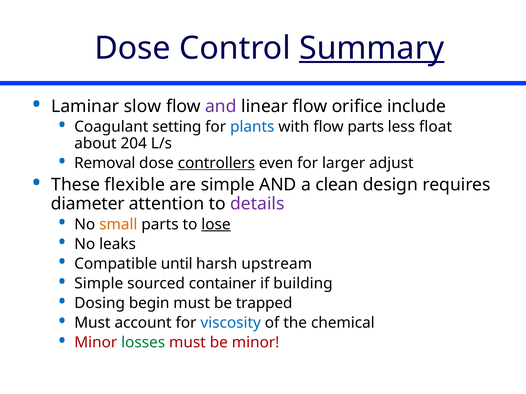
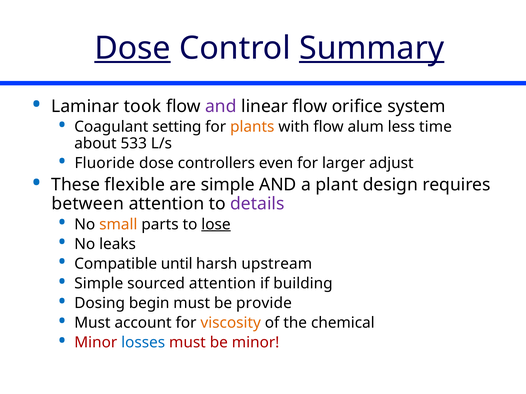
Dose underline: none -> present (133, 48)
slow: slow -> took (142, 106)
include: include -> system (417, 106)
plants colour: blue -> orange (252, 127)
flow parts: parts -> alum (366, 127)
float: float -> time (436, 127)
204: 204 -> 533 (134, 144)
Removal: Removal -> Fluoride (105, 163)
controllers underline: present -> none (216, 163)
clean: clean -> plant (337, 185)
diameter: diameter -> between (88, 204)
sourced container: container -> attention (222, 284)
trapped: trapped -> provide (264, 303)
viscosity colour: blue -> orange (231, 323)
losses colour: green -> blue (143, 343)
